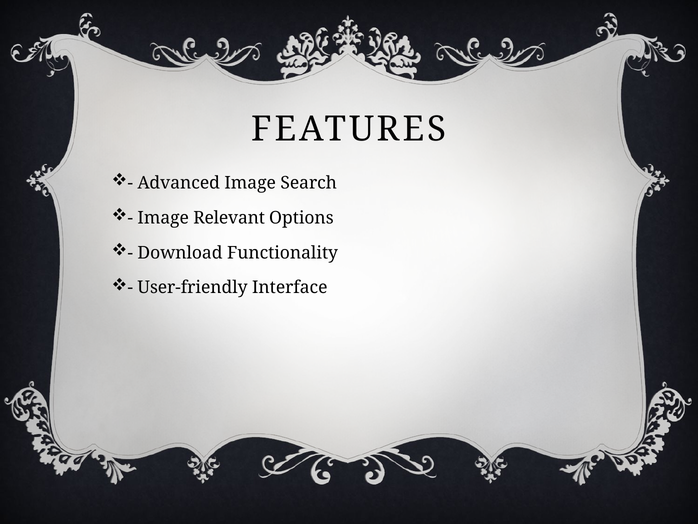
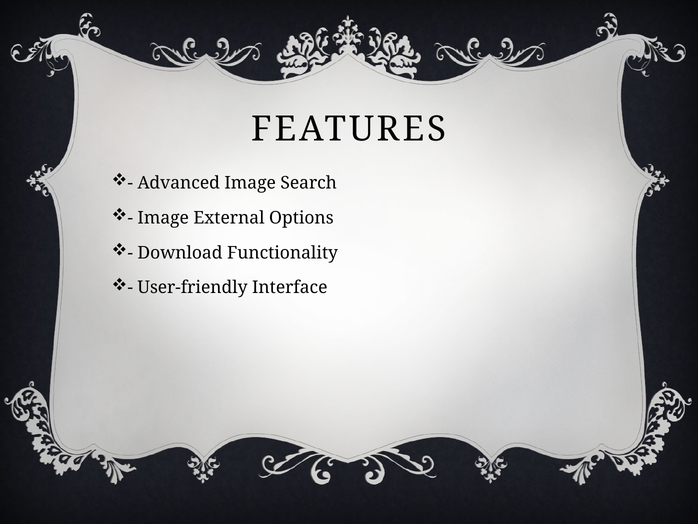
Relevant: Relevant -> External (229, 218)
